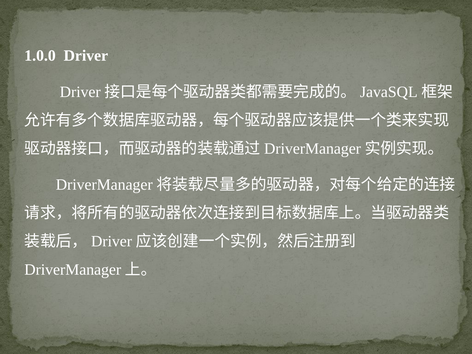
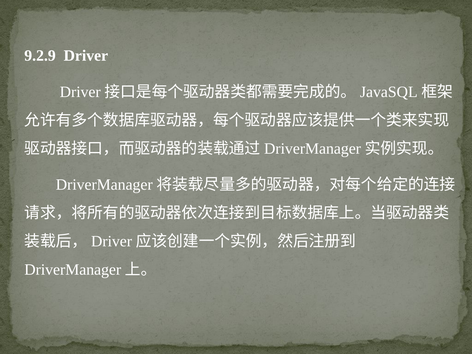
1.0.0: 1.0.0 -> 9.2.9 (40, 56)
